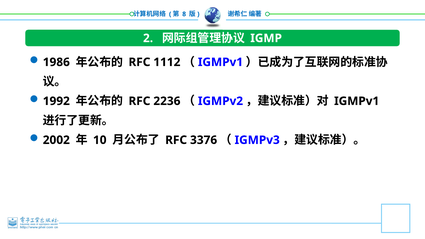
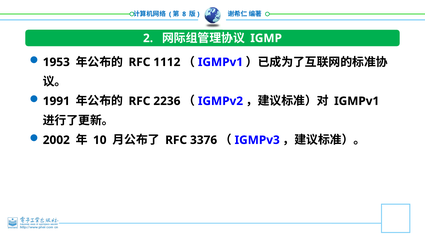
1986: 1986 -> 1953 (56, 62)
1992: 1992 -> 1991 (56, 101)
